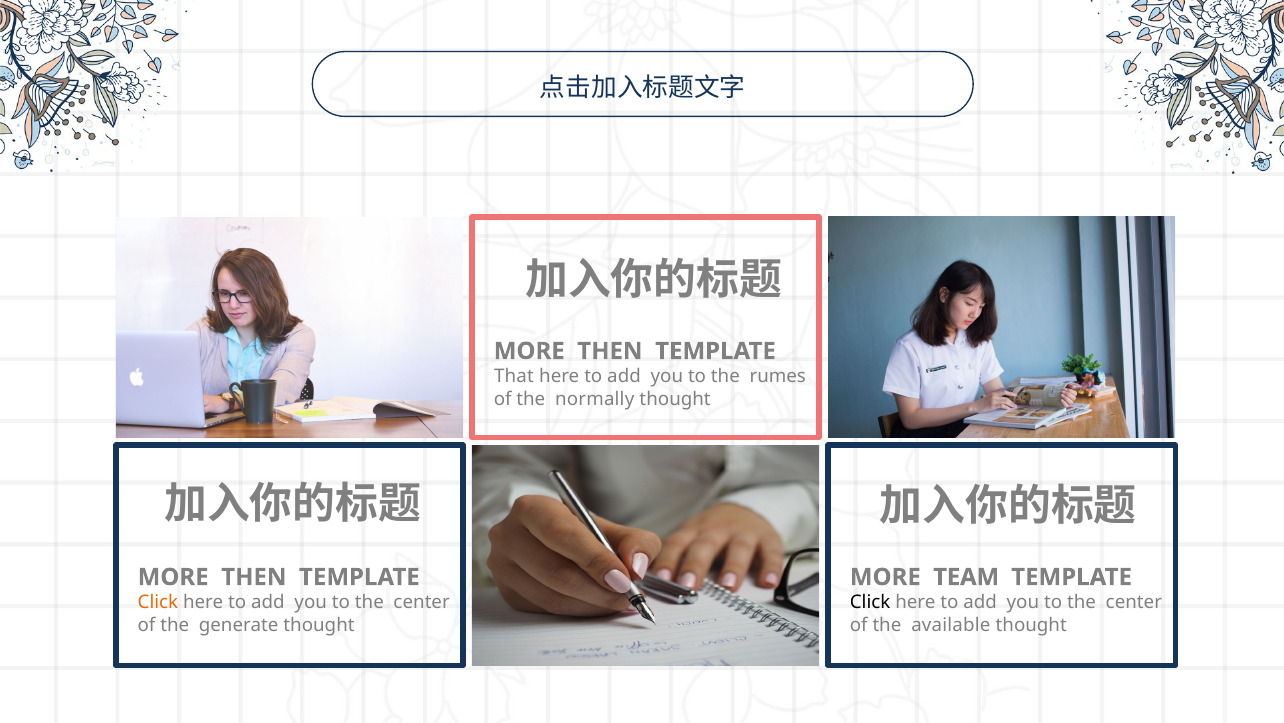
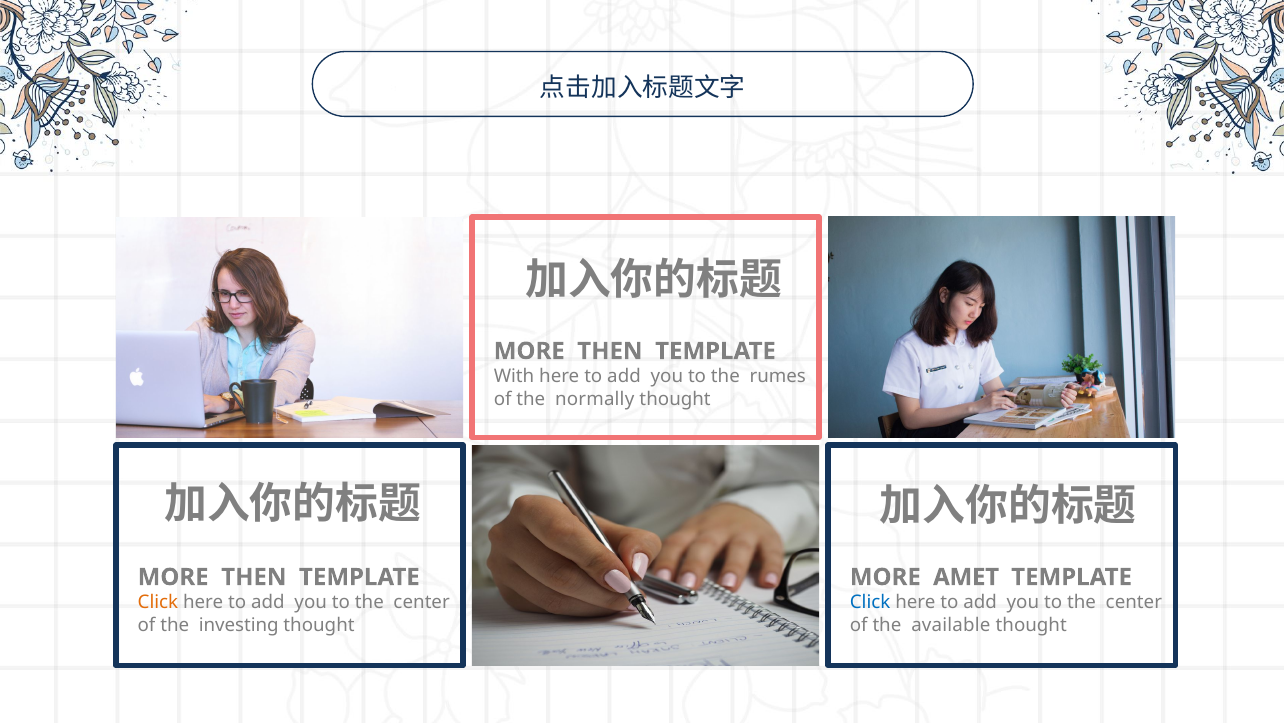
That: That -> With (514, 376)
TEAM: TEAM -> AMET (966, 577)
Click colour: black -> blue (870, 602)
generate: generate -> investing (239, 625)
